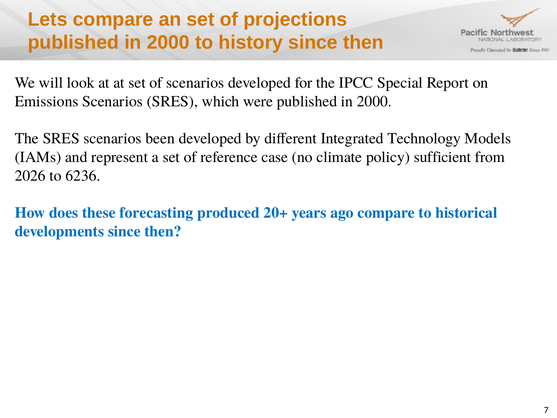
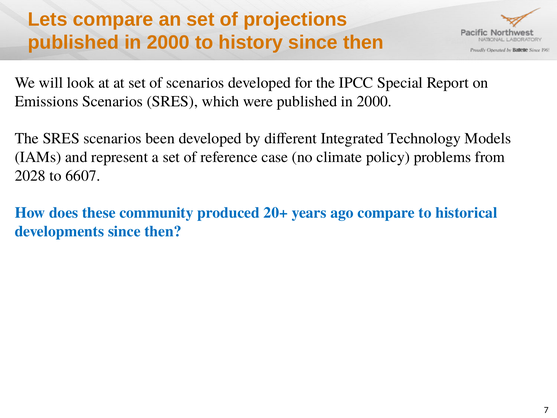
sufficient: sufficient -> problems (442, 157)
2026: 2026 -> 2028 (30, 176)
6236: 6236 -> 6607 (83, 176)
forecasting: forecasting -> community (156, 213)
